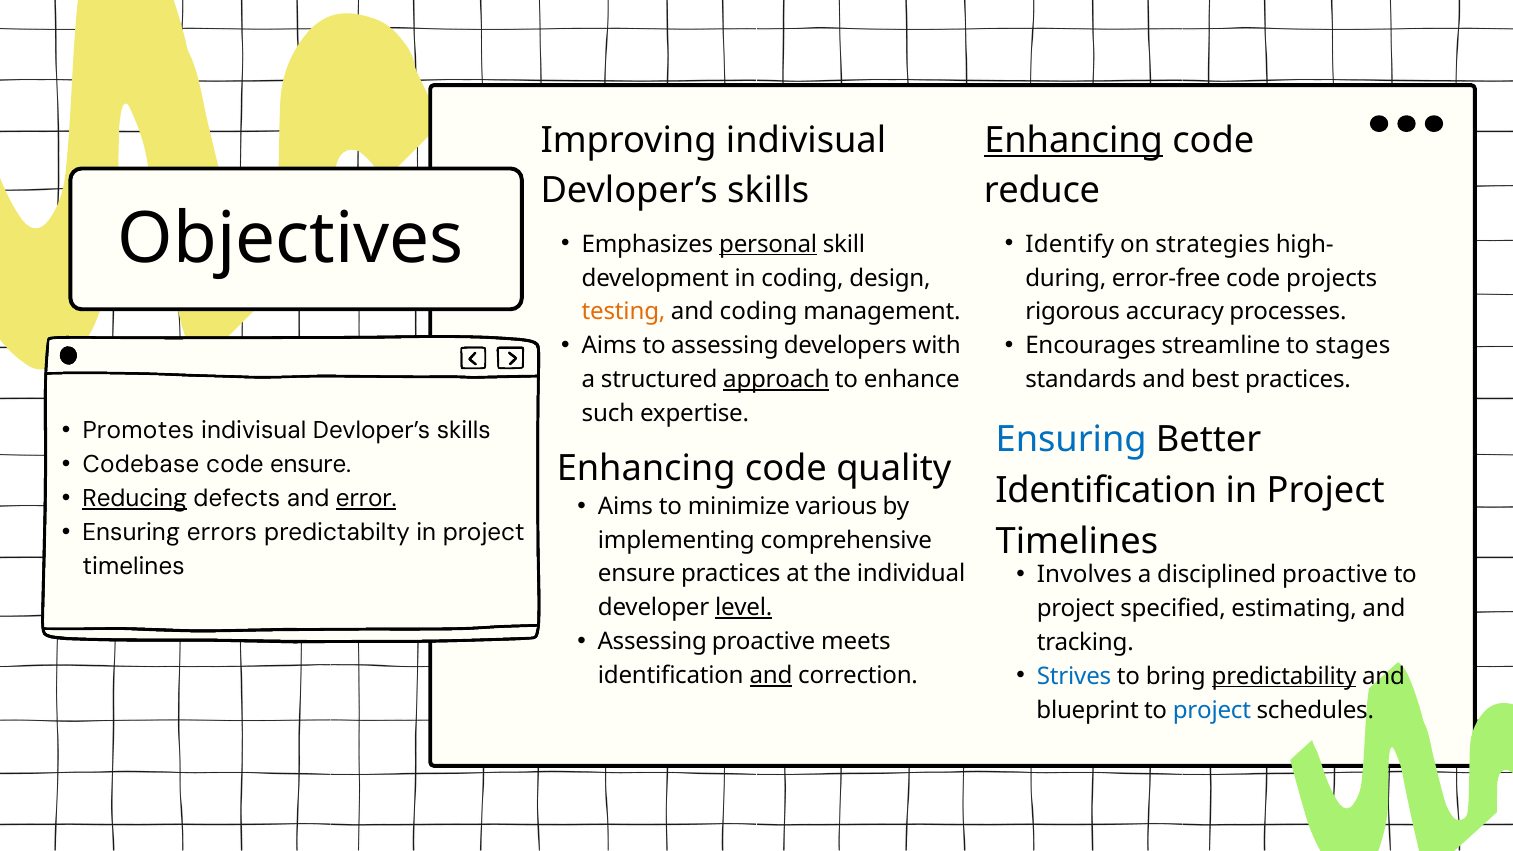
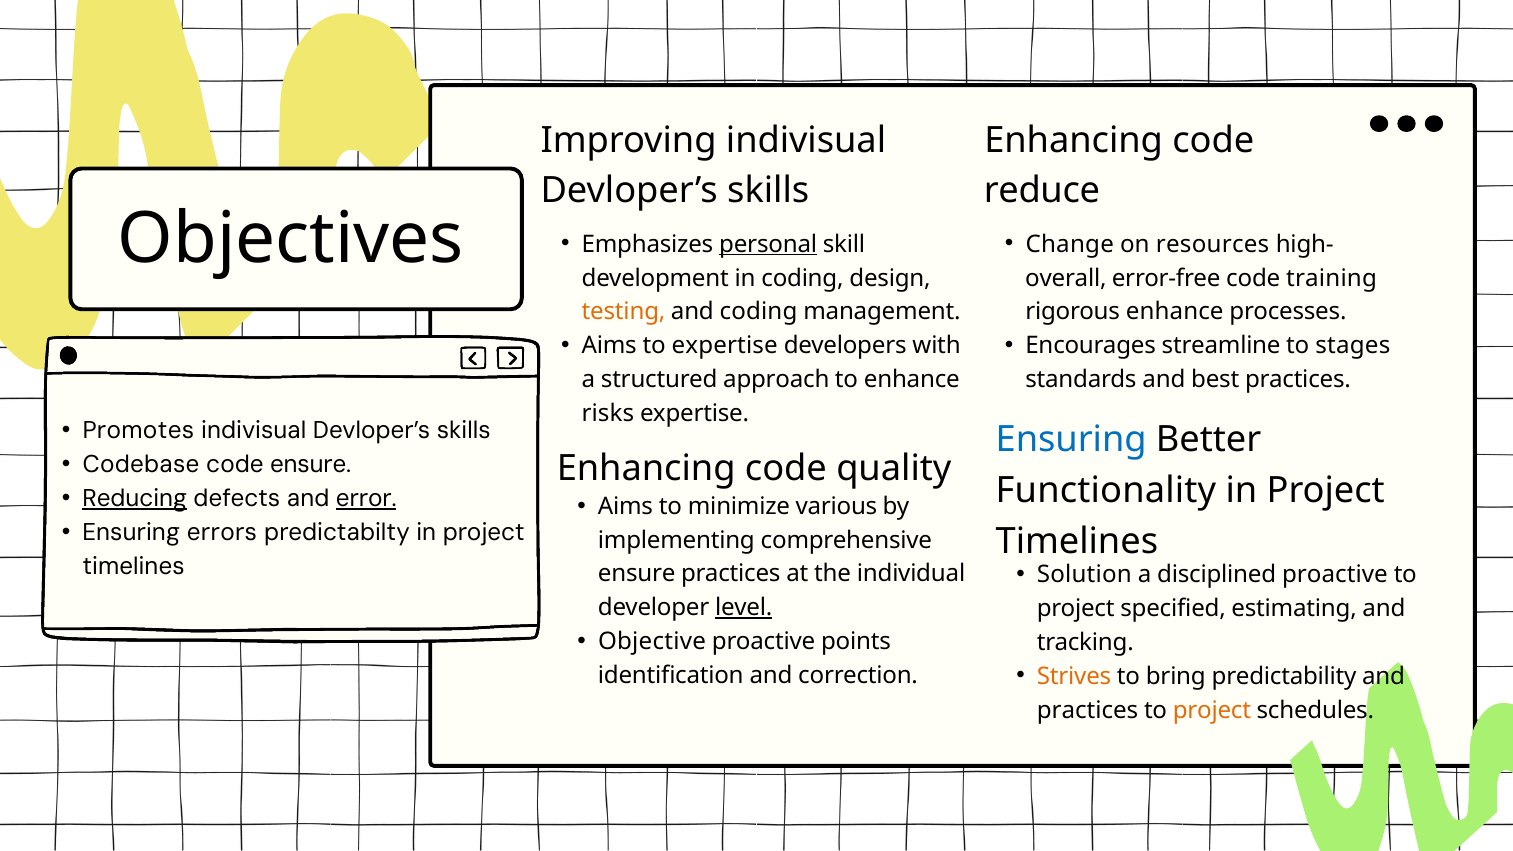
Enhancing underline: present -> none (1074, 140)
Identify: Identify -> Change (1070, 244)
strategies: strategies -> resources (1213, 244)
during: during -> overall (1066, 278)
projects: projects -> training (1332, 278)
rigorous accuracy: accuracy -> enhance (1175, 312)
to assessing: assessing -> expertise (725, 346)
approach underline: present -> none (776, 380)
such: such -> risks (608, 413)
Identification: Identification -> Functionality (1106, 490)
Involves: Involves -> Solution (1084, 575)
Assessing: Assessing -> Objective (652, 642)
meets: meets -> points (856, 642)
Strives colour: blue -> orange (1074, 676)
predictability underline: present -> none (1284, 676)
and underline: present -> none (771, 676)
blueprint: blueprint -> practices (1088, 710)
project colour: blue -> orange (1212, 710)
